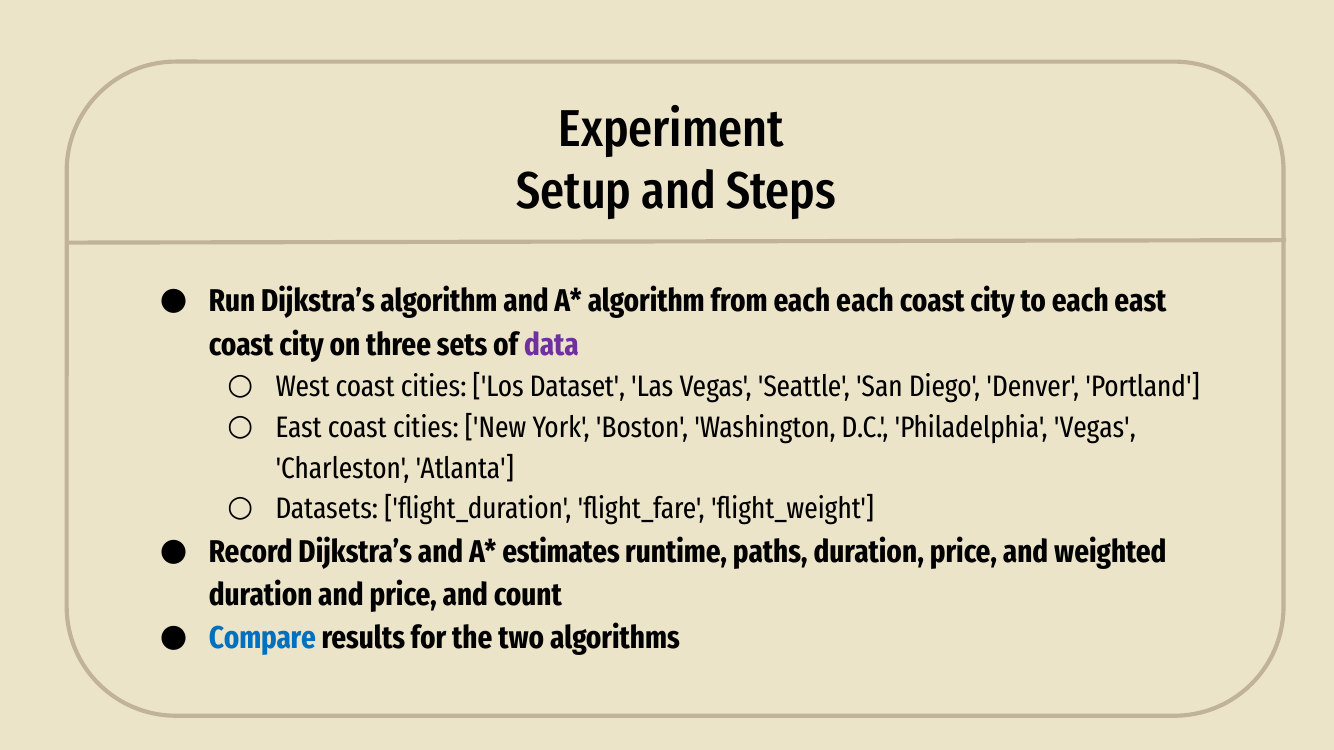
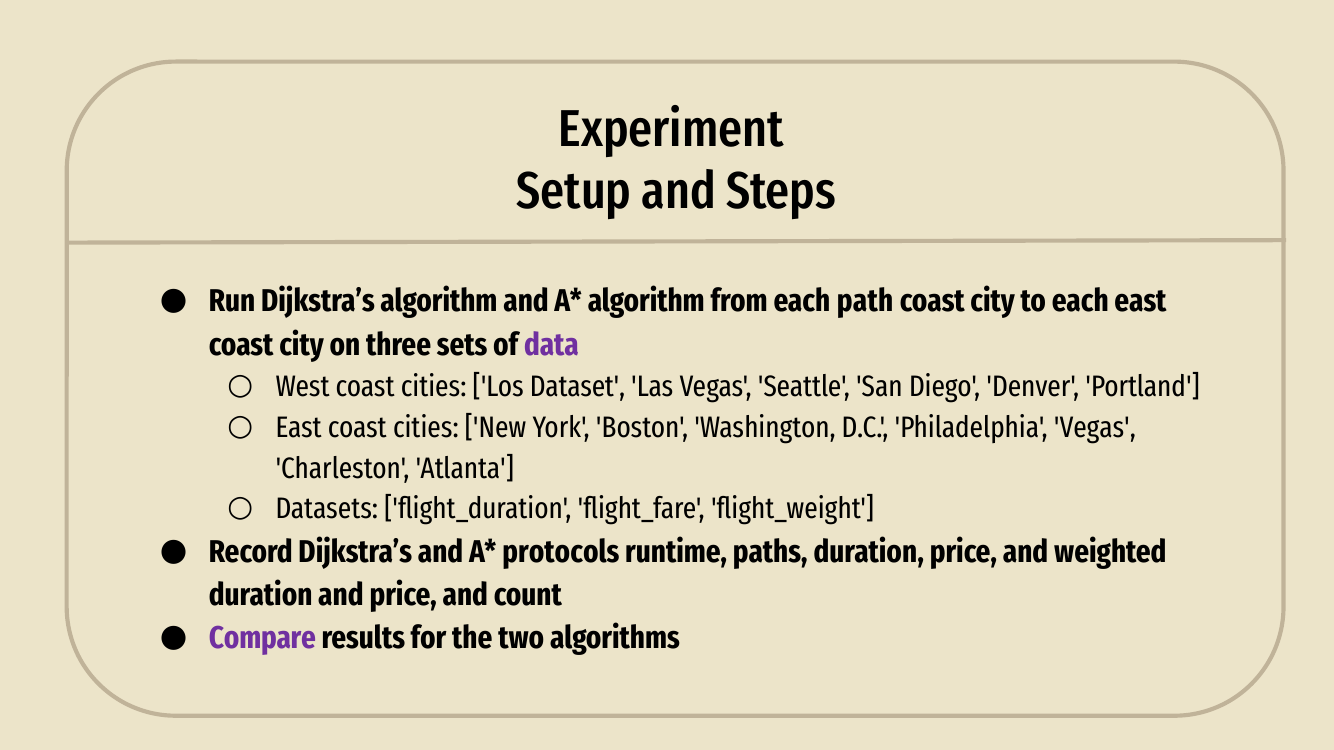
each each: each -> path (865, 302)
estimates: estimates -> protocols (561, 552)
Compare colour: blue -> purple (262, 639)
